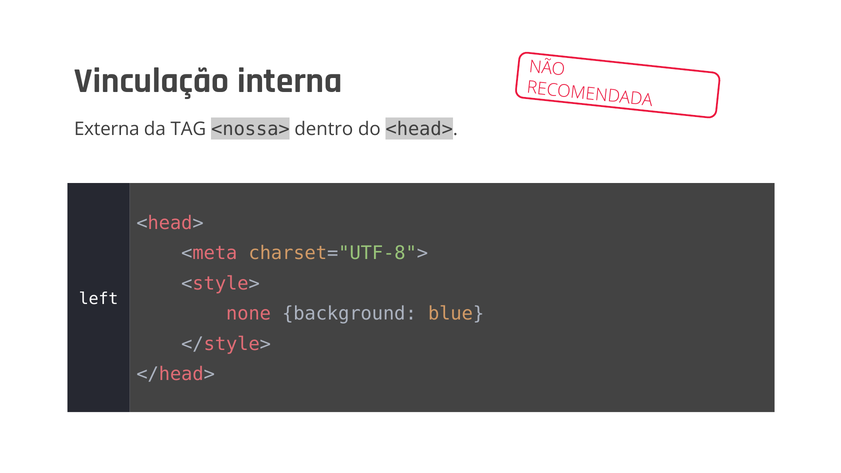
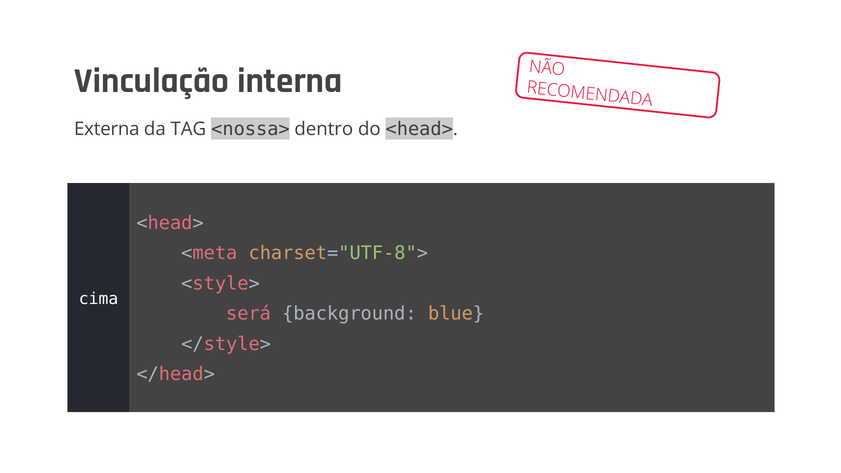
left: left -> cima (99, 299)
none: none -> será (249, 314)
